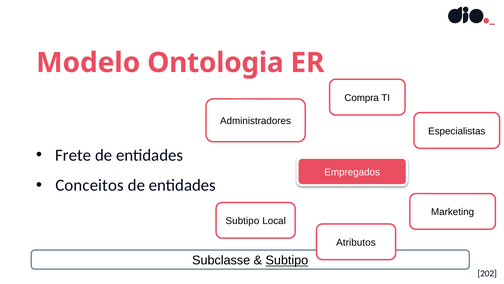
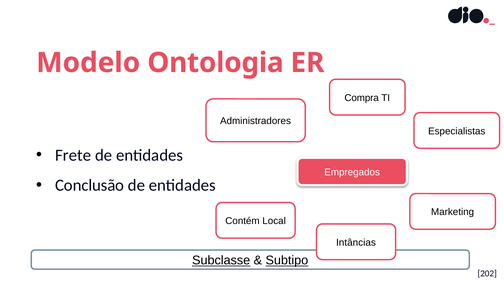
Conceitos: Conceitos -> Conclusão (90, 185)
Subtipo: Subtipo -> Contém (242, 221)
Atributos: Atributos -> Intâncias (356, 242)
Subclasse underline: none -> present (221, 260)
